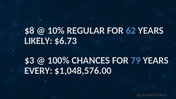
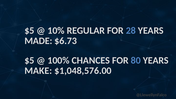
$8: $8 -> $5 (29, 31)
62: 62 -> 28 (131, 31)
LIKELY: LIKELY -> MADE (38, 41)
$3: $3 -> $5 (29, 60)
79: 79 -> 80 (136, 60)
EVERY: EVERY -> MAKE (38, 71)
